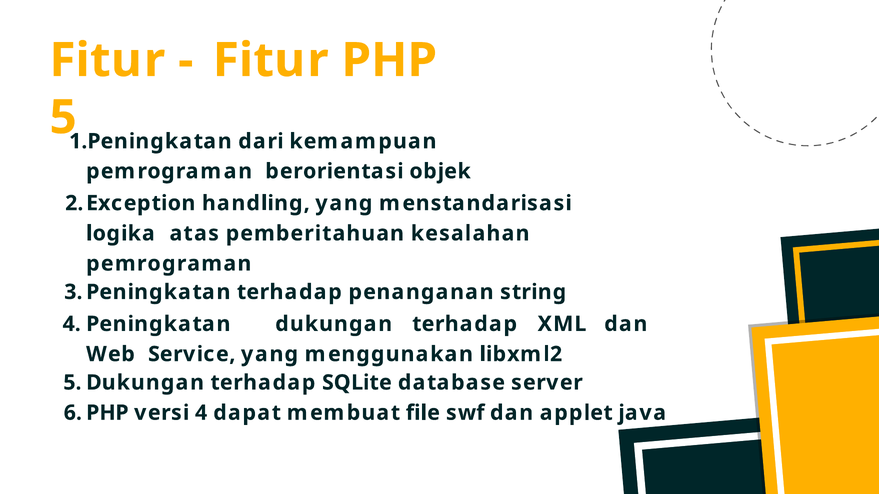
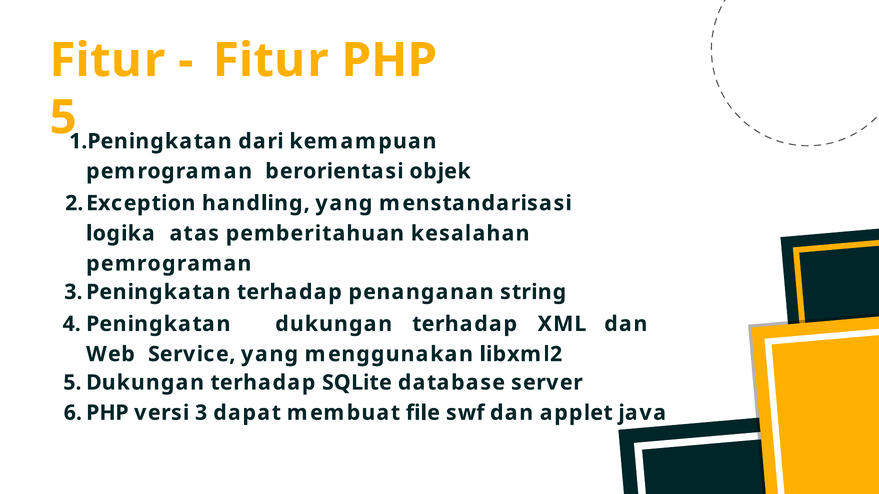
4: 4 -> 3 (201, 413)
